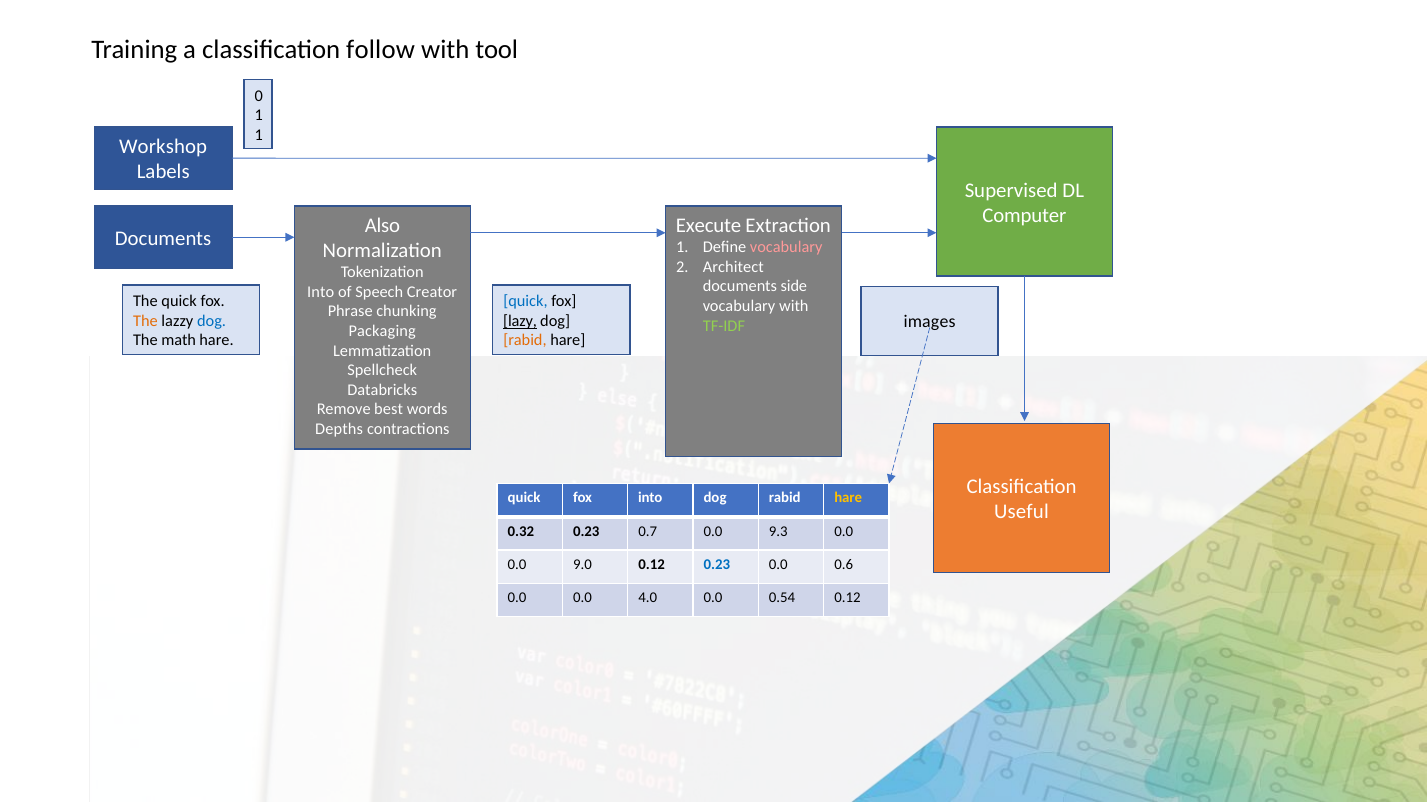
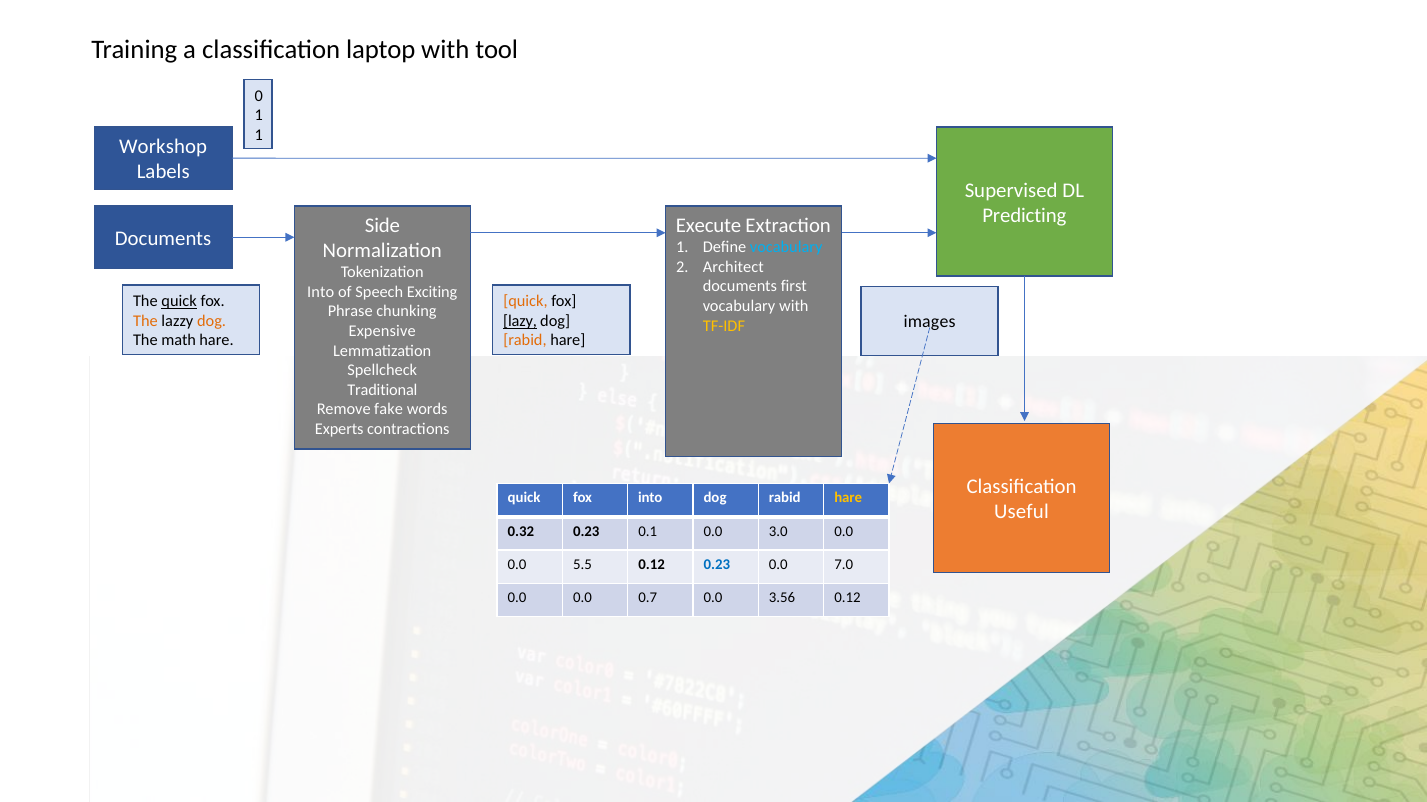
follow: follow -> laptop (381, 50)
Computer: Computer -> Predicting (1024, 216)
Also: Also -> Side (382, 225)
vocabulary colour: pink -> light blue (786, 247)
side: side -> first (794, 287)
Creator: Creator -> Exciting (432, 292)
quick underline: none -> present (179, 302)
quick colour: blue -> orange (525, 302)
dog colour: blue -> orange (212, 321)
TF-IDF colour: light green -> yellow (724, 326)
Packaging: Packaging -> Expensive (382, 331)
Databricks: Databricks -> Traditional (382, 390)
best: best -> fake (389, 410)
Depths: Depths -> Experts (339, 429)
0.7: 0.7 -> 0.1 (648, 532)
9.3: 9.3 -> 3.0 (778, 532)
9.0: 9.0 -> 5.5 (582, 565)
0.6: 0.6 -> 7.0 (844, 565)
4.0: 4.0 -> 0.7 (648, 598)
0.54: 0.54 -> 3.56 (782, 598)
